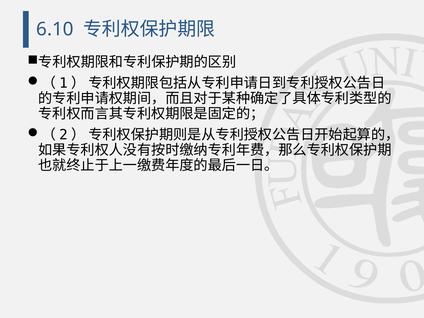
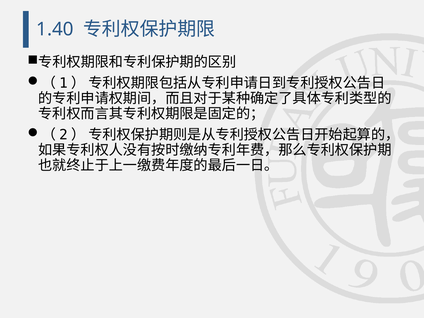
6.10: 6.10 -> 1.40 (55, 29)
